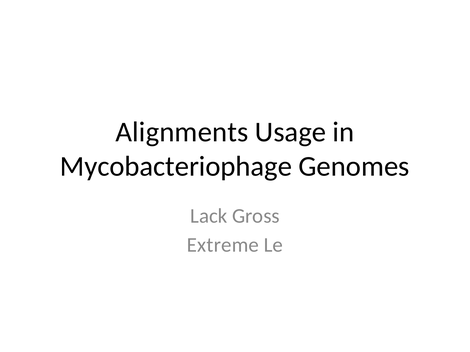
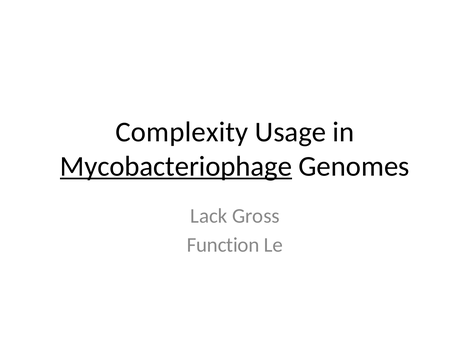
Alignments: Alignments -> Complexity (182, 132)
Mycobacteriophage underline: none -> present (176, 167)
Extreme: Extreme -> Function (223, 245)
